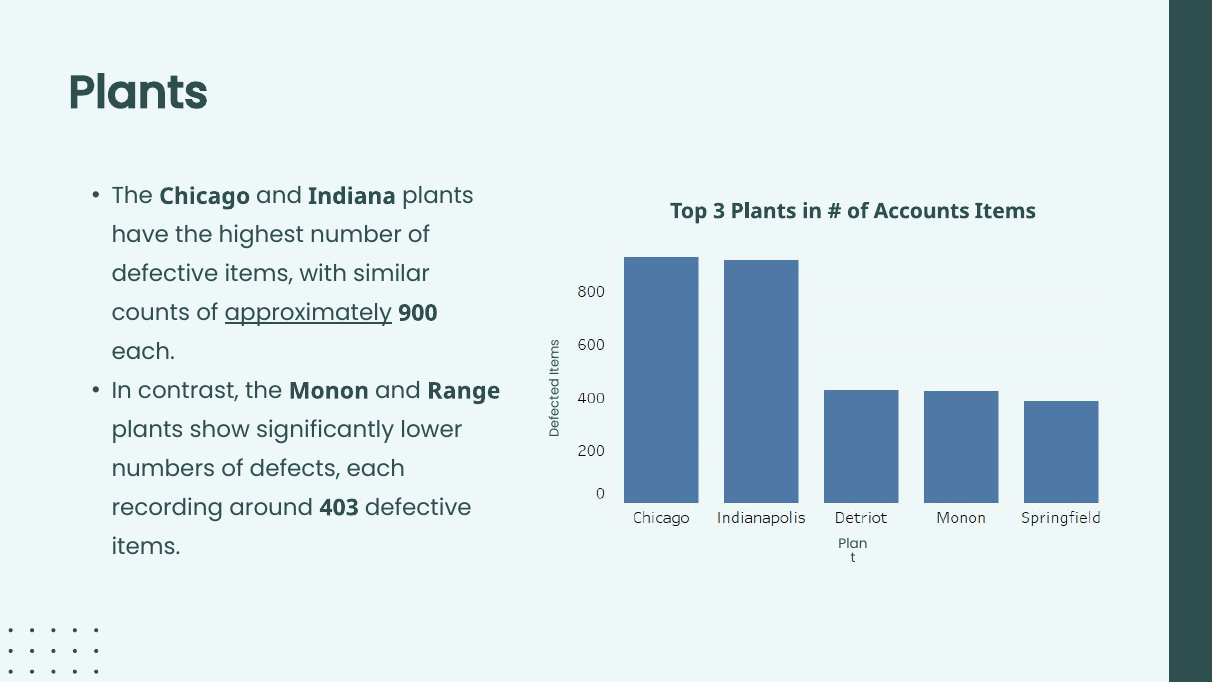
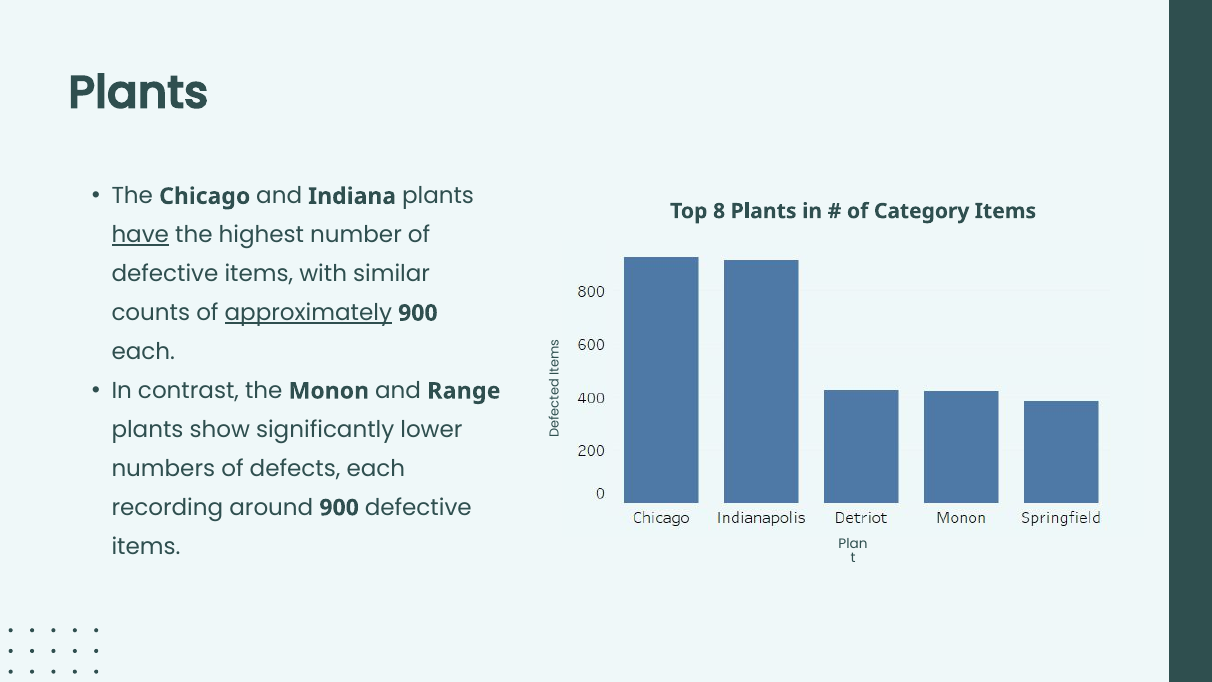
3: 3 -> 8 (719, 211)
Accounts: Accounts -> Category (922, 211)
have underline: none -> present (140, 235)
around 403: 403 -> 900 (339, 508)
